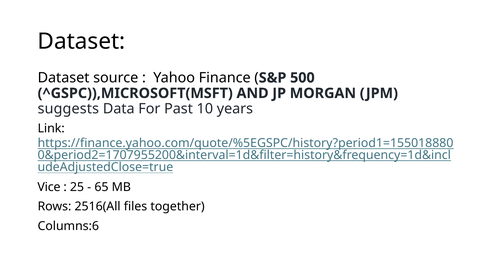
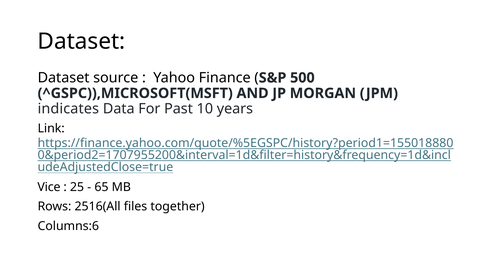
suggests: suggests -> indicates (68, 109)
